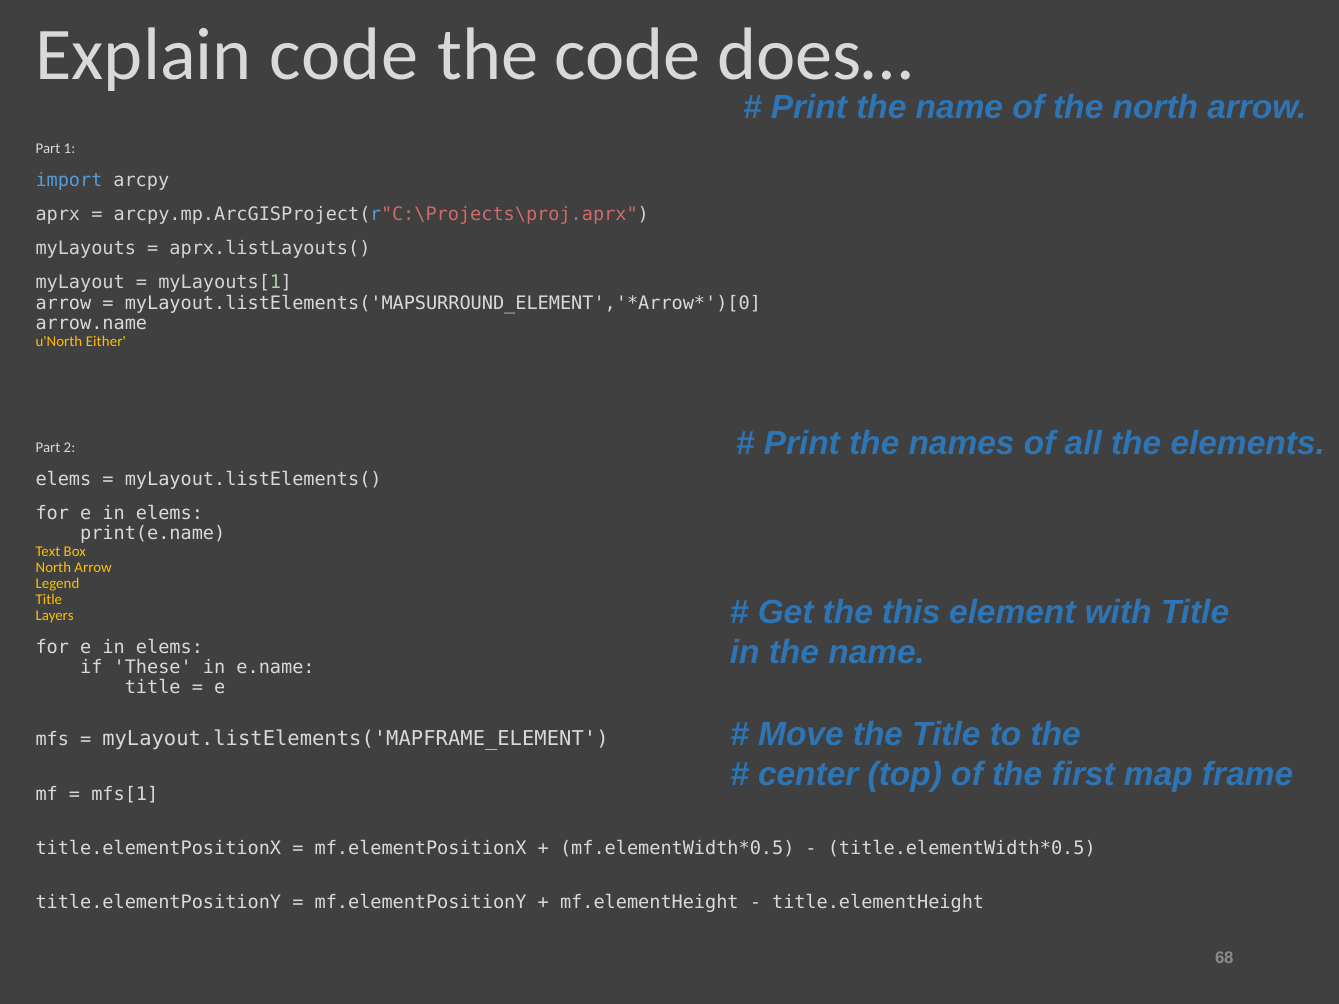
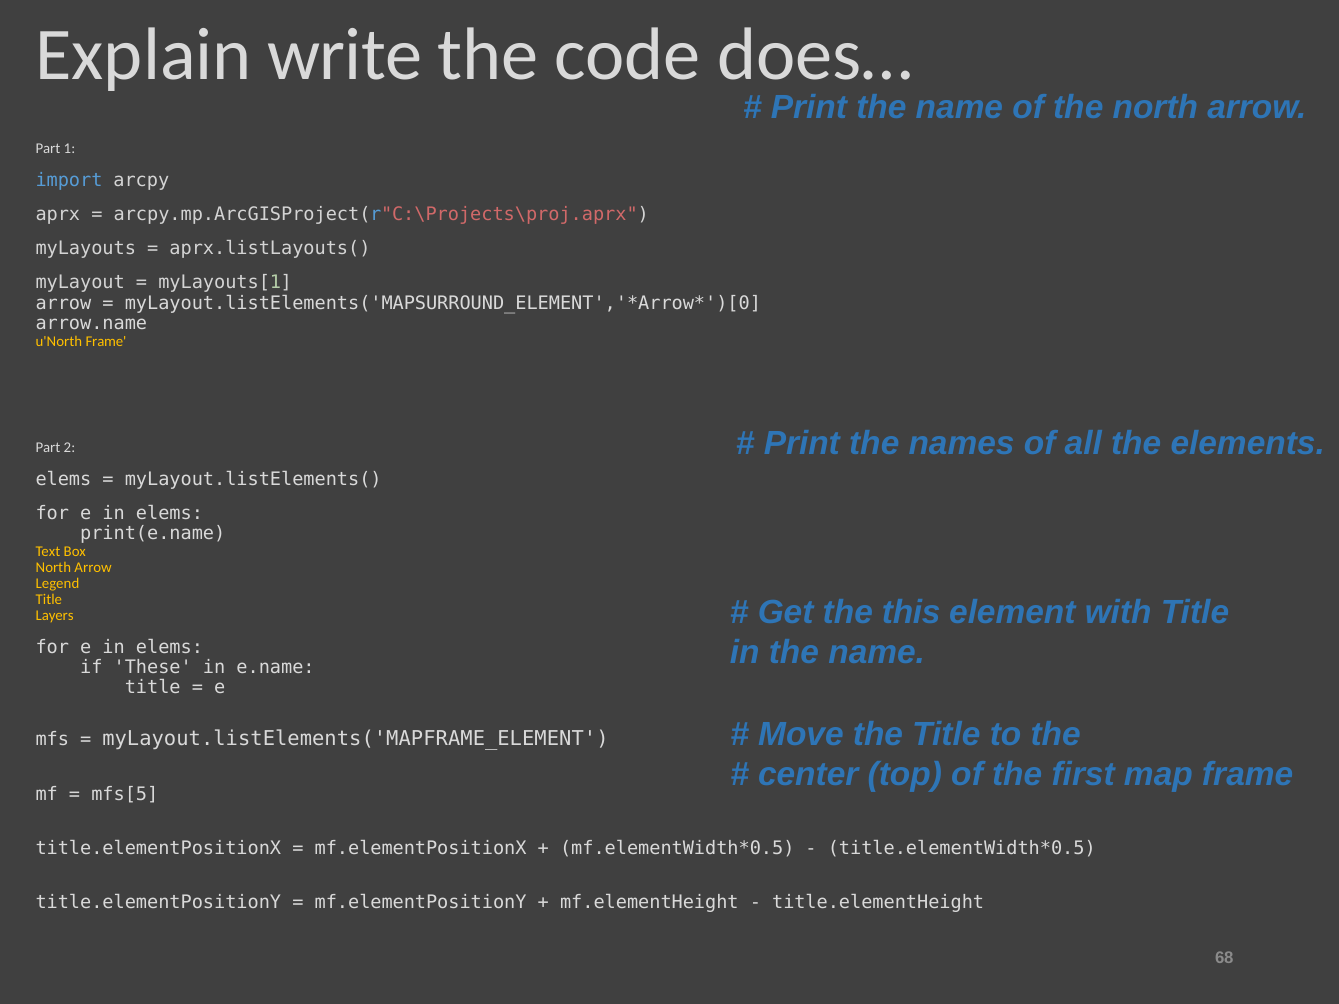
Explain code: code -> write (345, 55)
u'North Either: Either -> Frame (106, 341)
mfs[1: mfs[1 -> mfs[5 (125, 794)
